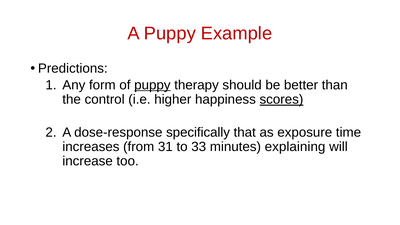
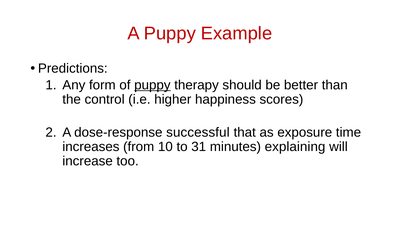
scores underline: present -> none (281, 99)
specifically: specifically -> successful (198, 132)
31: 31 -> 10 (165, 147)
33: 33 -> 31 (199, 147)
